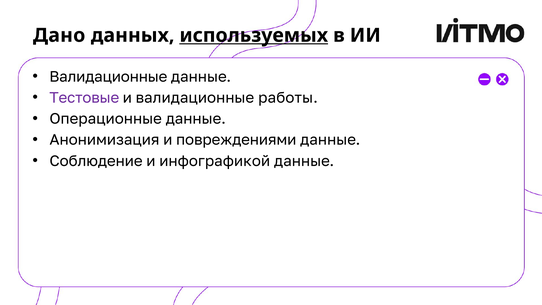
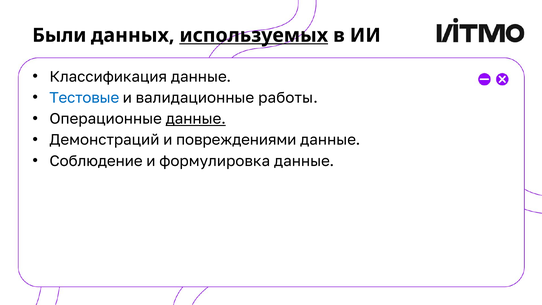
Дано: Дано -> Были (59, 35)
Валидационные: Валидационные -> Классификация (108, 77)
Тестовые colour: purple -> blue (84, 98)
данные underline: none -> present (196, 119)
Анонимизация: Анонимизация -> Демонстраций (104, 140)
инфографикой: инфографикой -> формулировка (215, 161)
